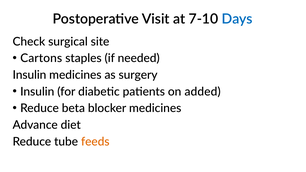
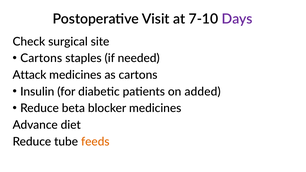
Days colour: blue -> purple (237, 19)
Insulin: Insulin -> Attack (29, 75)
as surgery: surgery -> cartons (138, 75)
